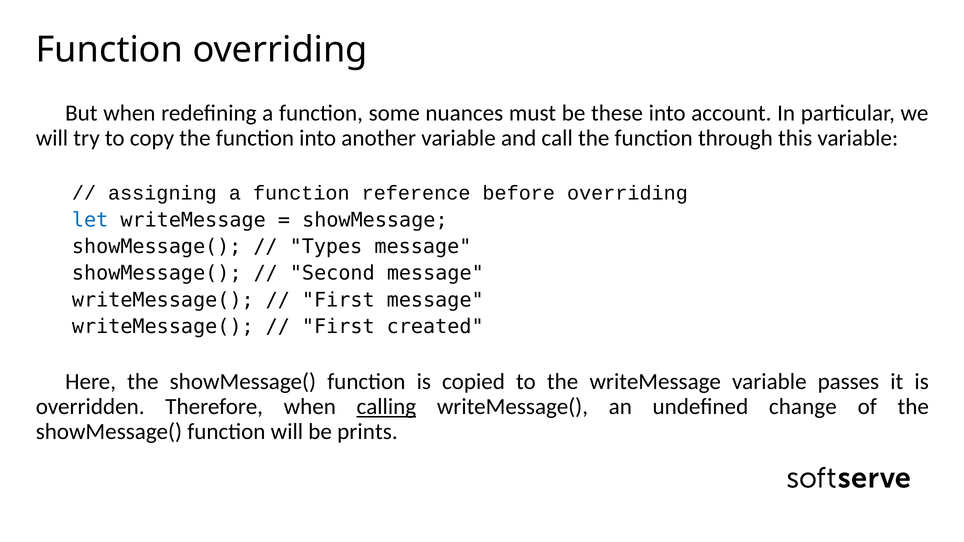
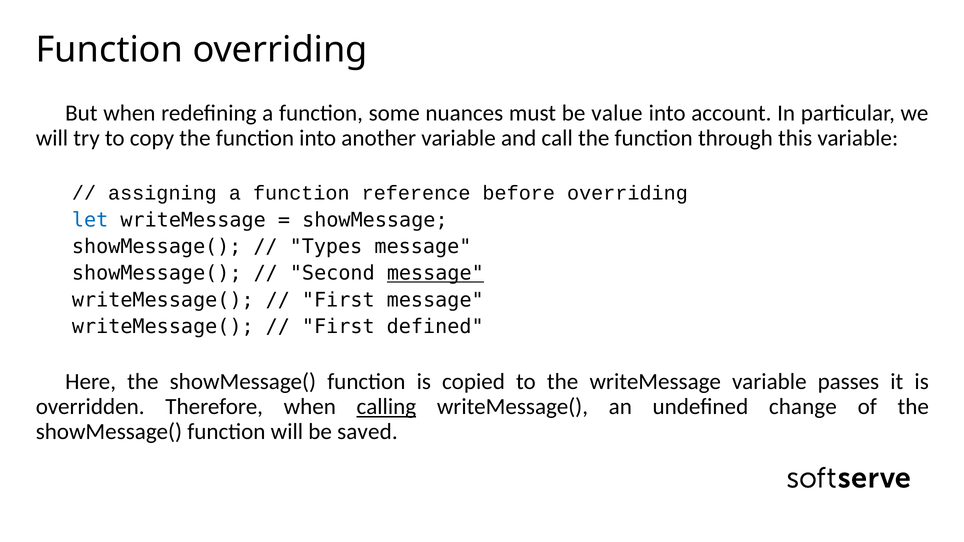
these: these -> value (617, 113)
message underline: none -> present (435, 273)
created: created -> defined (435, 327)
prints: prints -> saved (367, 432)
